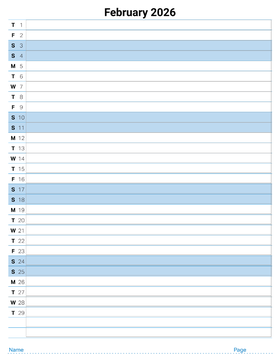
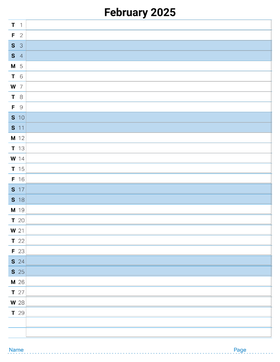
2026: 2026 -> 2025 (163, 12)
